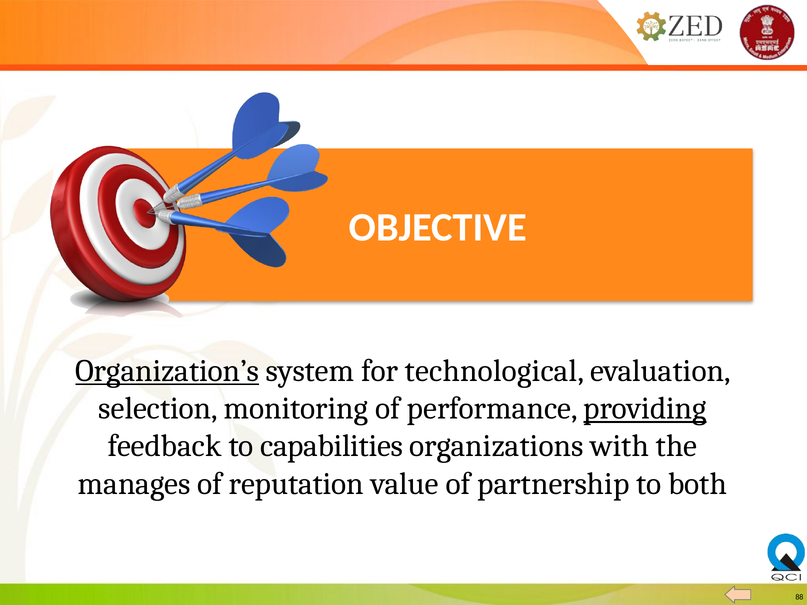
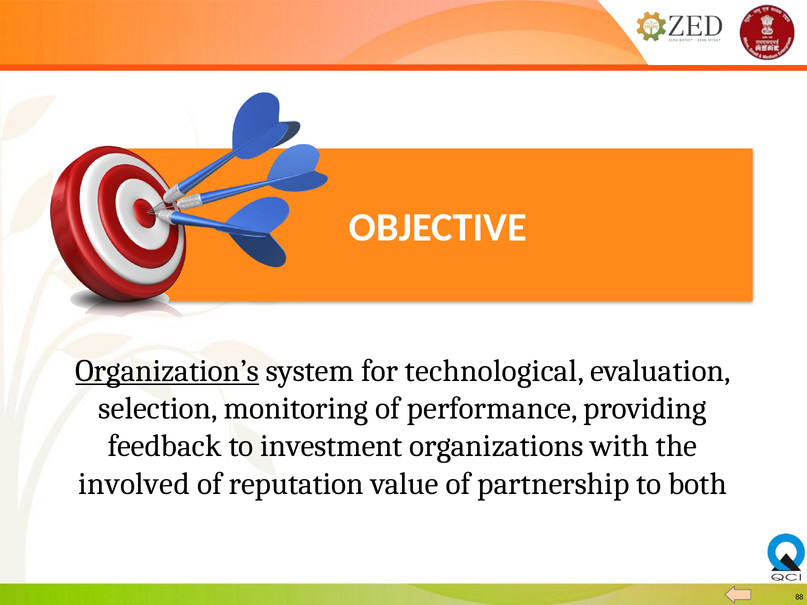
providing underline: present -> none (645, 409)
capabilities: capabilities -> investment (331, 446)
manages: manages -> involved (134, 484)
